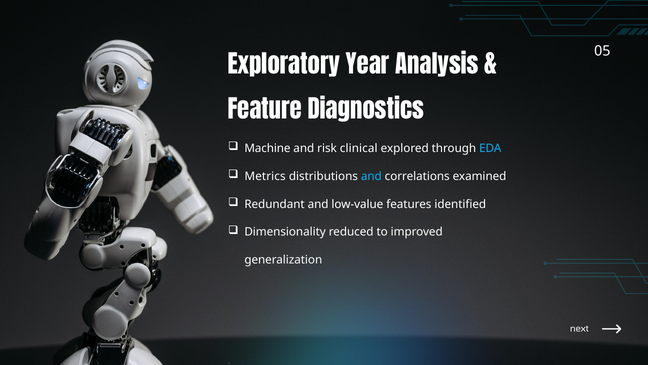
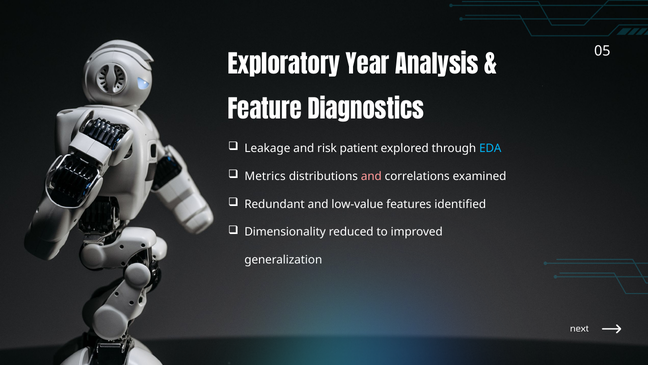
Machine: Machine -> Leakage (267, 148)
clinical: clinical -> patient (359, 148)
and colour: light blue -> pink (371, 176)
